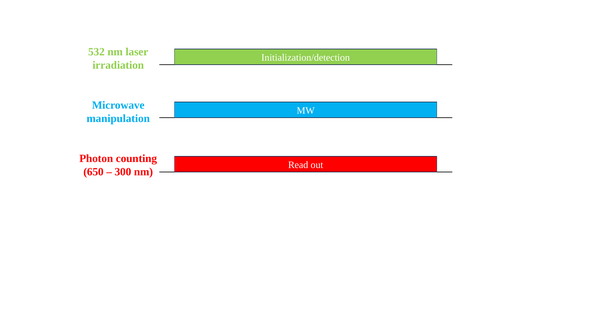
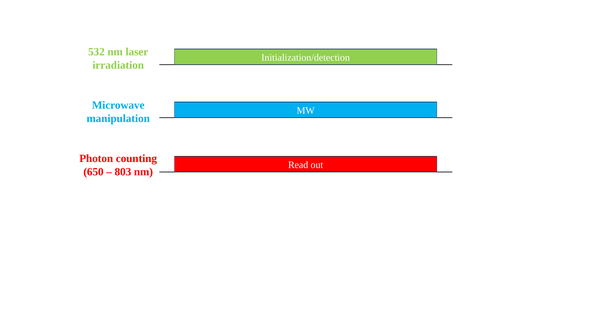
300: 300 -> 803 (123, 172)
